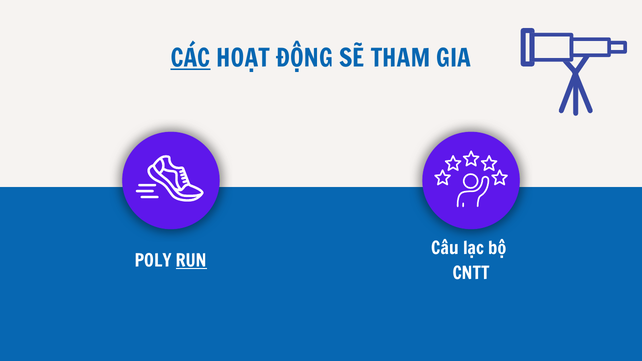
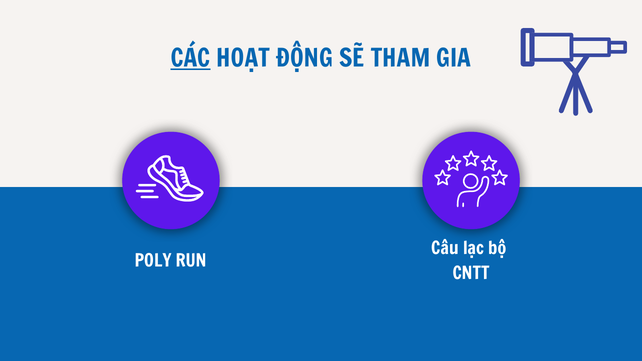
RUN underline: present -> none (191, 261)
